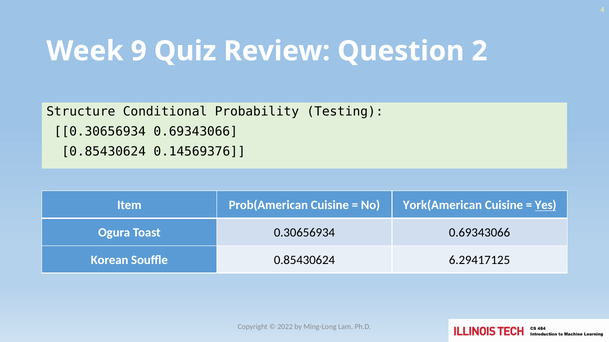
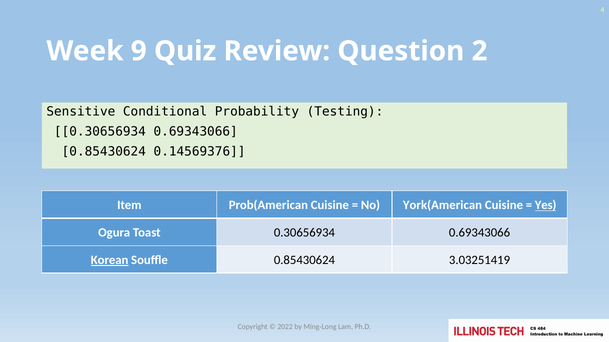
Structure: Structure -> Sensitive (81, 112)
Korean underline: none -> present (110, 260)
6.29417125: 6.29417125 -> 3.03251419 (480, 260)
